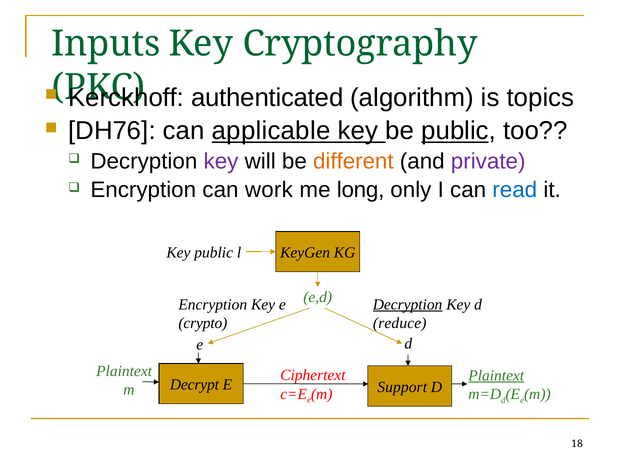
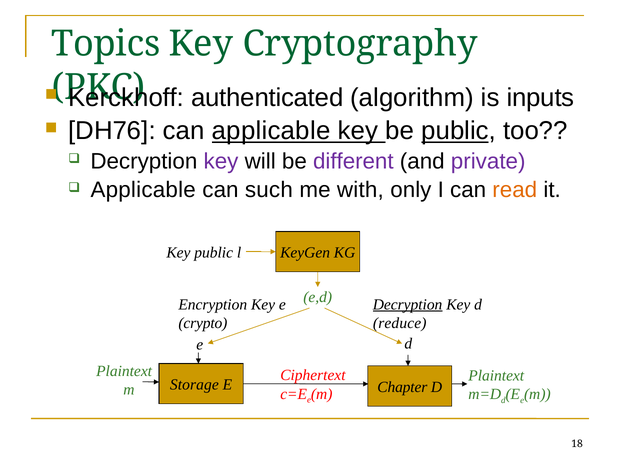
Inputs: Inputs -> Topics (106, 44)
topics: topics -> inputs (541, 98)
different colour: orange -> purple (353, 161)
Encryption: Encryption -> Applicable (143, 190)
work: work -> such (269, 190)
long: long -> with (360, 190)
read colour: blue -> orange (515, 190)
Plaintext underline: present -> none (496, 376)
Decrypt: Decrypt -> Storage (194, 385)
Support: Support -> Chapter (402, 387)
